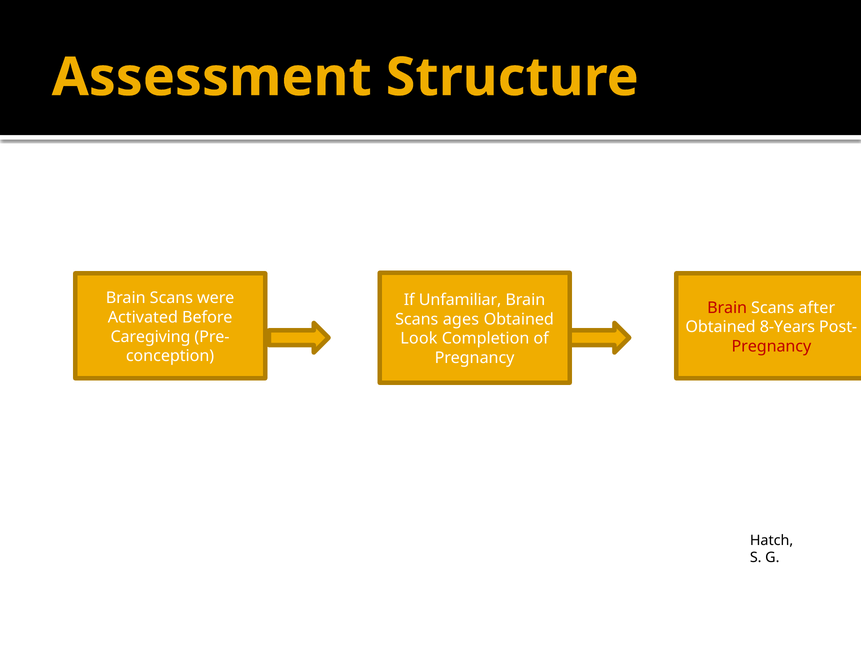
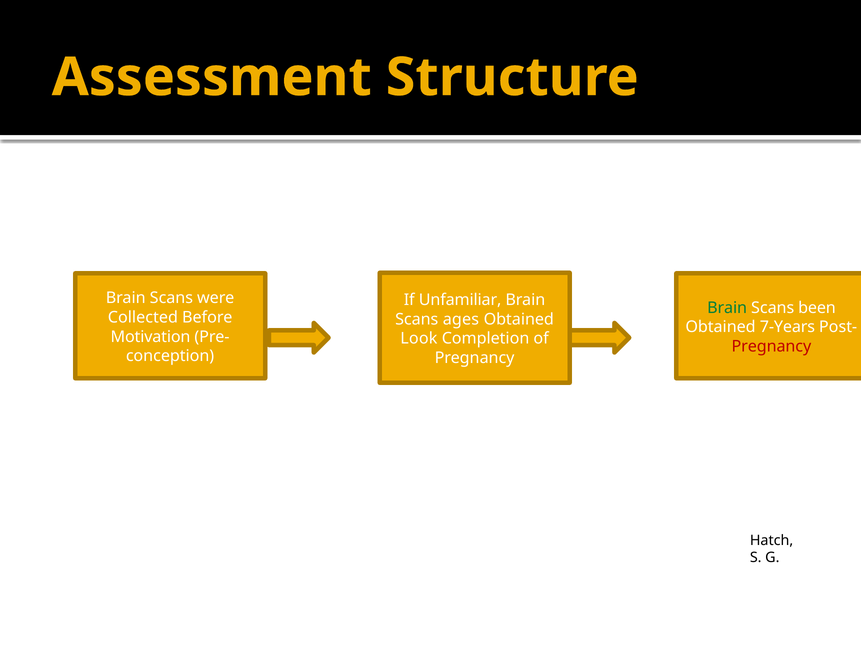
Brain colour: red -> green (727, 308)
after: after -> been (817, 308)
Activated: Activated -> Collected (143, 317)
8-Years: 8-Years -> 7-Years (787, 327)
Caregiving: Caregiving -> Motivation (151, 337)
